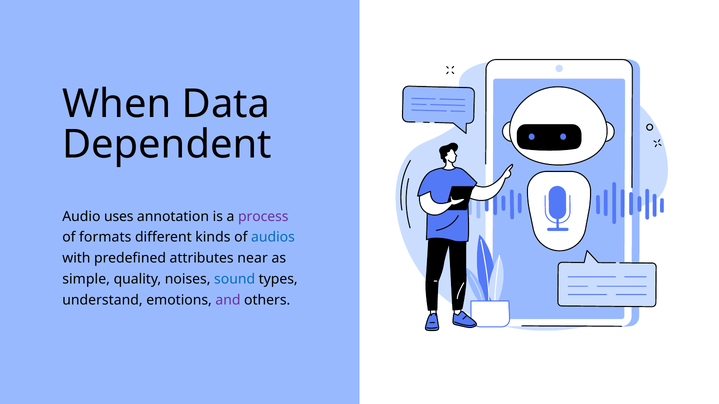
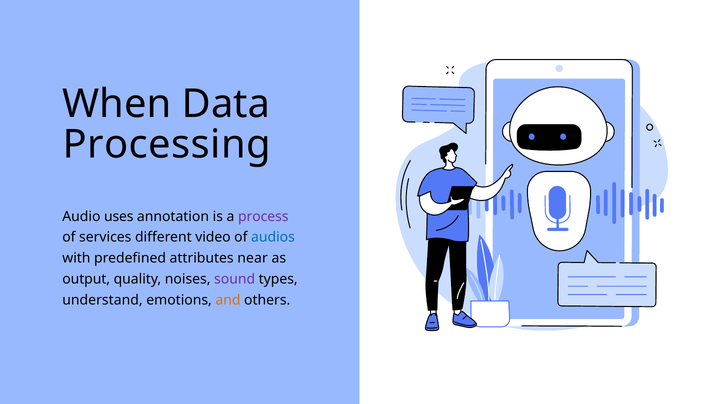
Dependent: Dependent -> Processing (167, 145)
formats: formats -> services (105, 238)
kinds: kinds -> video (213, 238)
simple: simple -> output (86, 280)
sound colour: blue -> purple (235, 280)
and colour: purple -> orange (228, 300)
